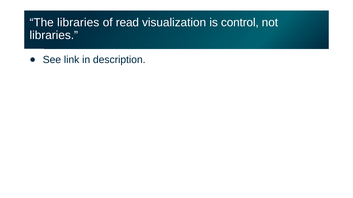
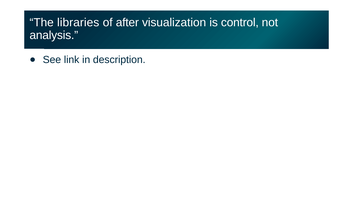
read: read -> after (127, 23)
libraries: libraries -> analysis (54, 35)
